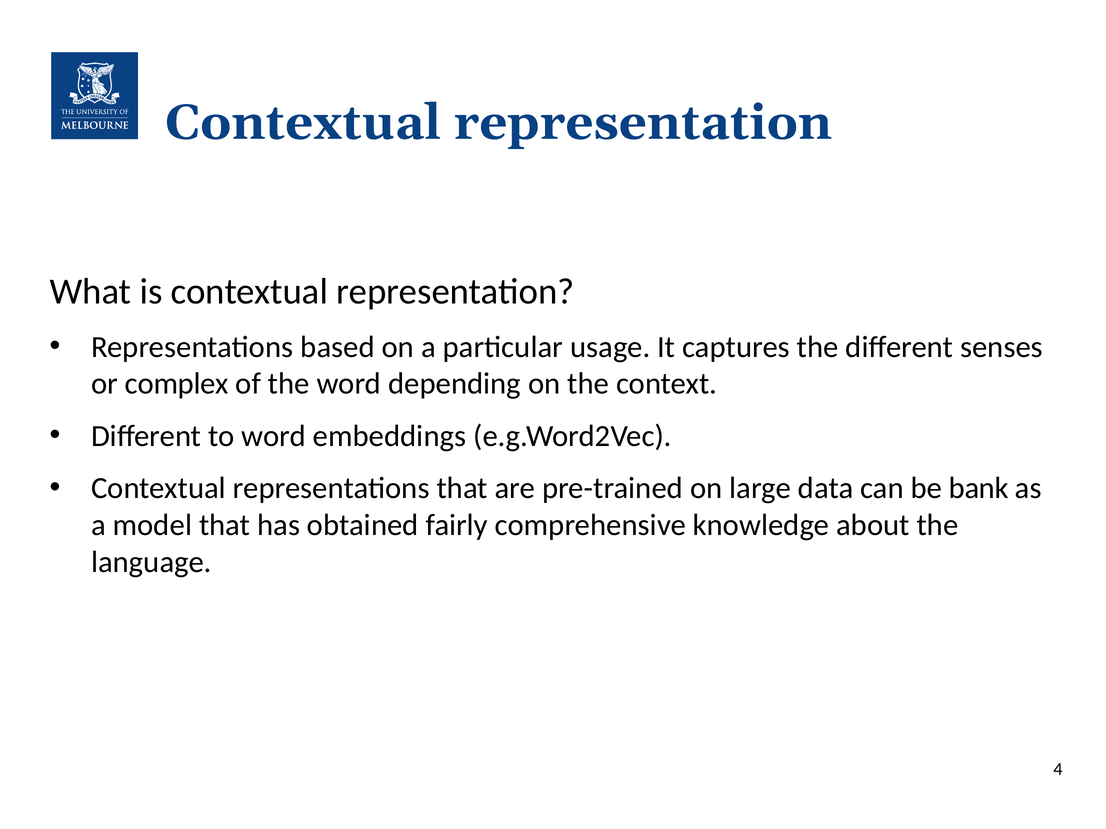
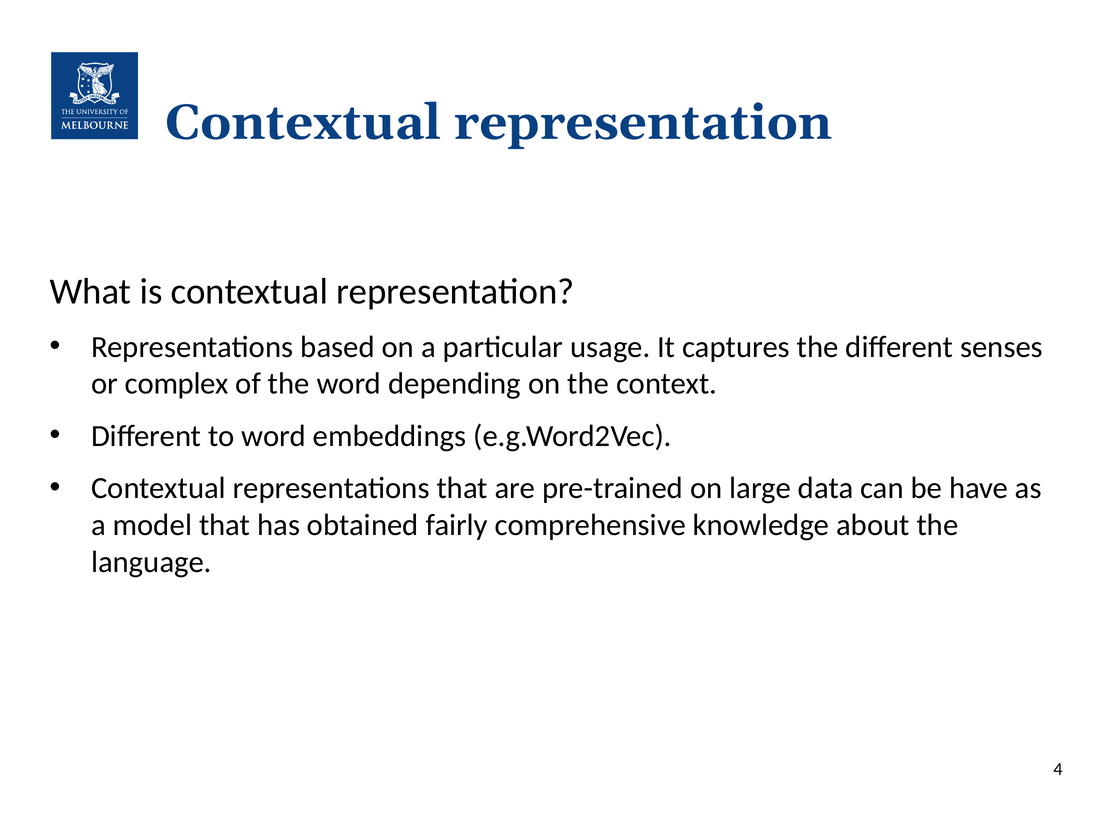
bank: bank -> have (979, 488)
